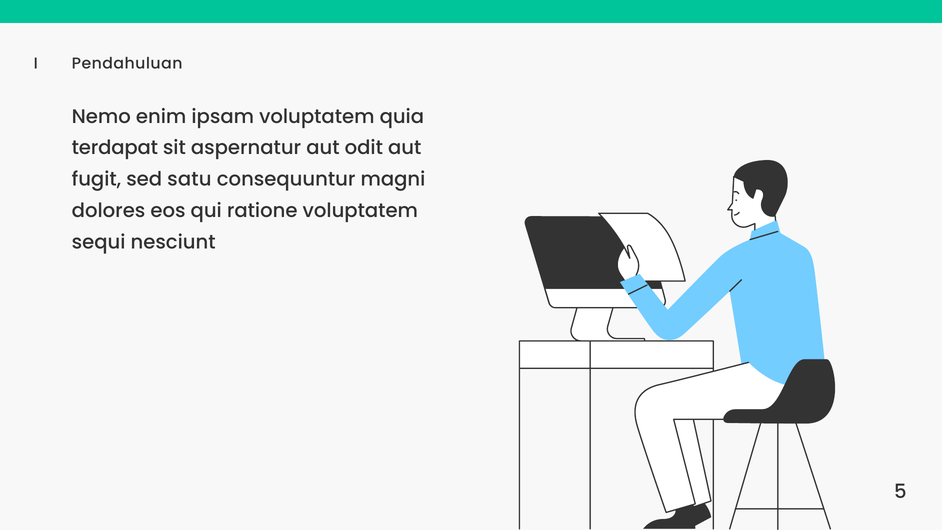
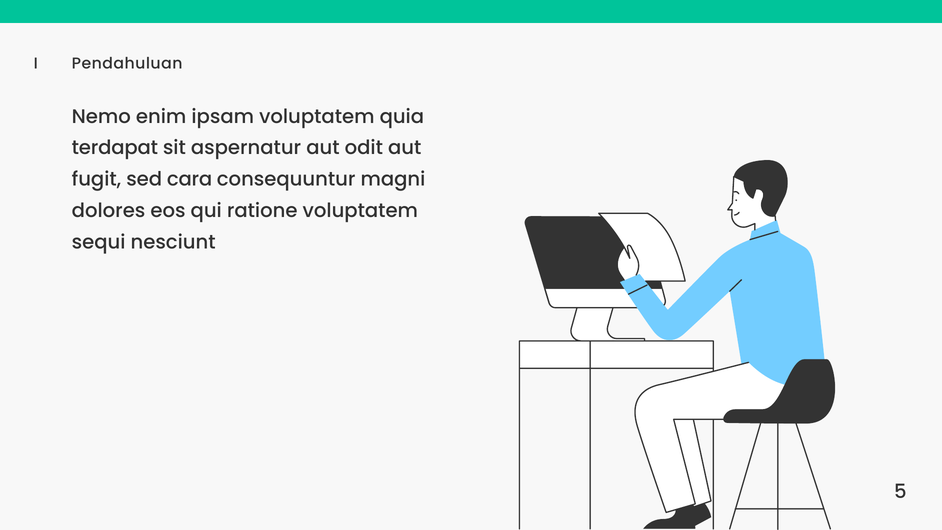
satu: satu -> cara (190, 179)
